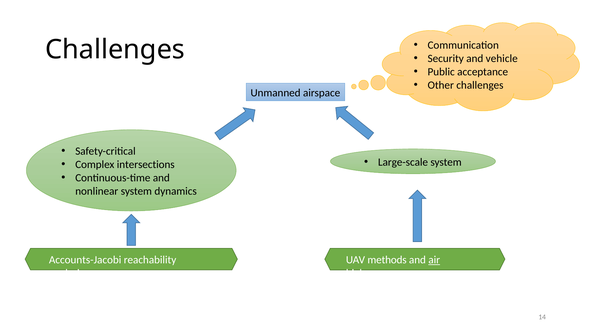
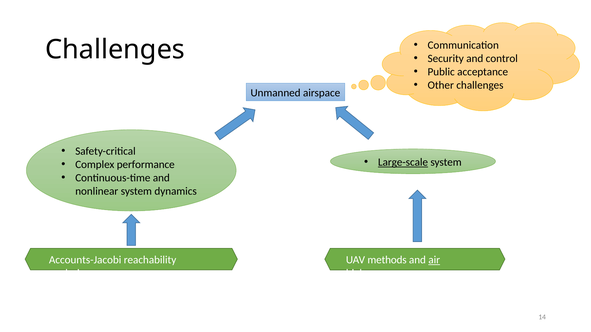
vehicle: vehicle -> control (502, 59)
Large-scale underline: none -> present (403, 162)
intersections: intersections -> performance (146, 165)
